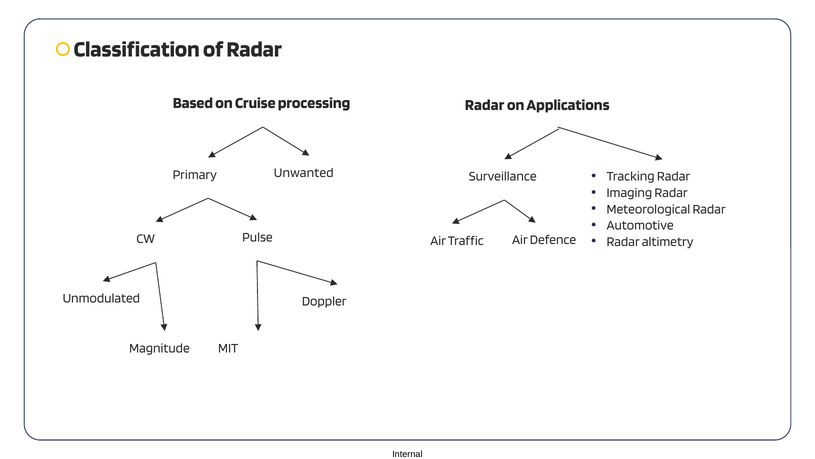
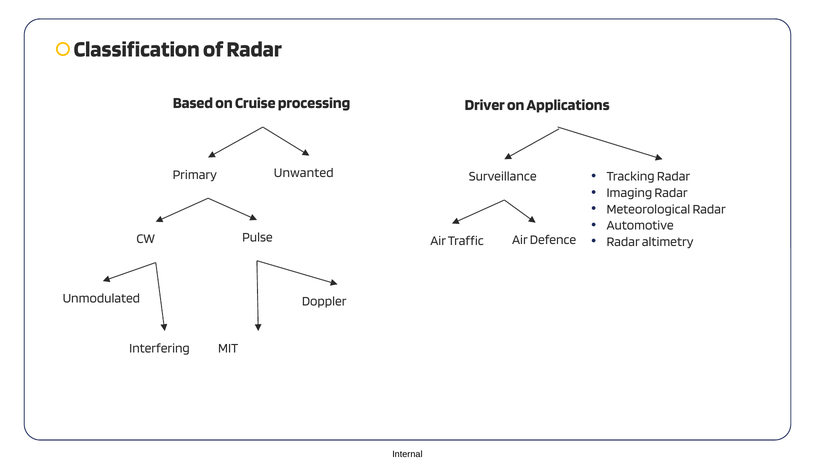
Radar: Radar -> Driver (485, 105)
Magnitude: Magnitude -> Interfering (160, 348)
